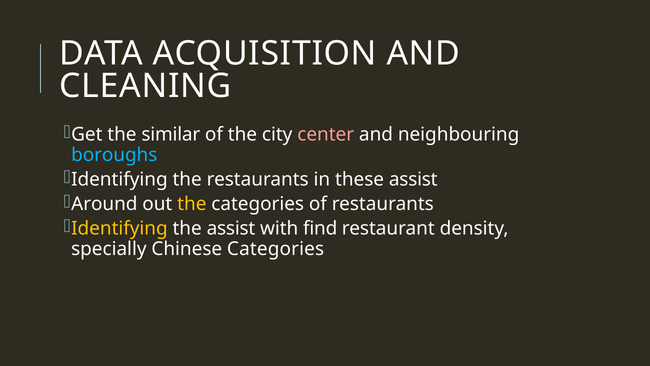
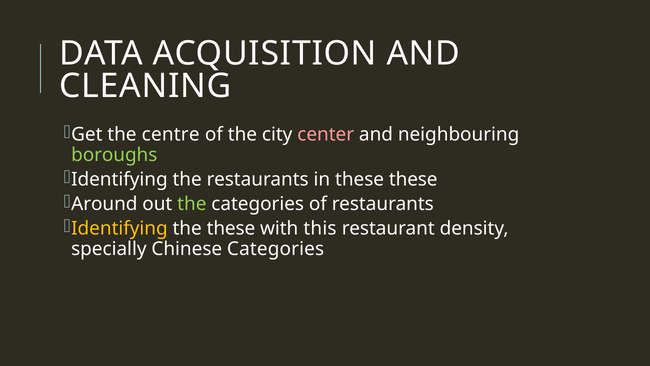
similar: similar -> centre (171, 134)
boroughs colour: light blue -> light green (114, 155)
these assist: assist -> these (413, 179)
the colour: yellow -> light green (192, 204)
the assist: assist -> these (231, 228)
find: find -> this (320, 228)
